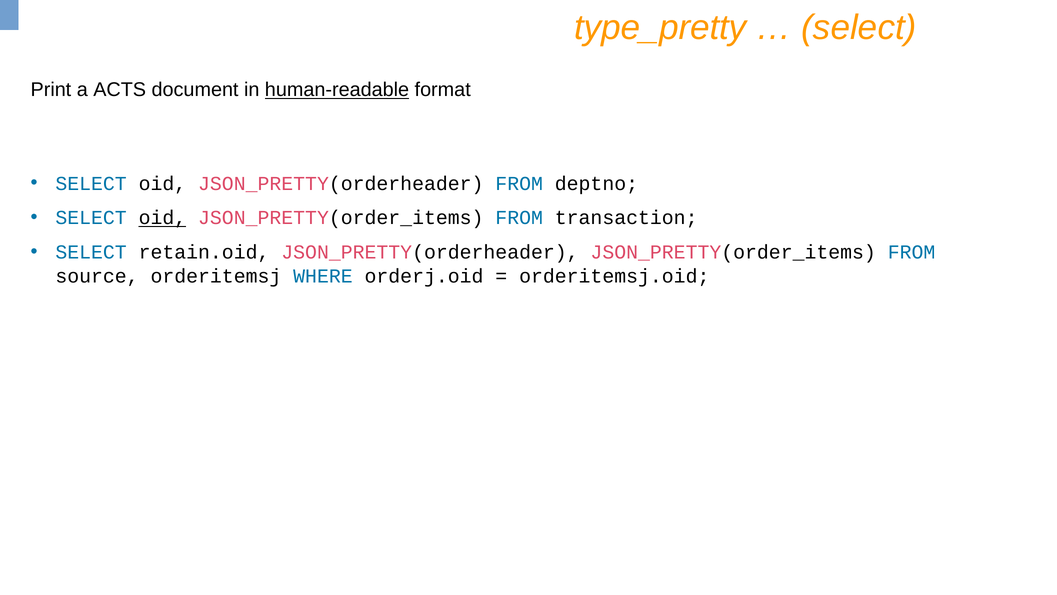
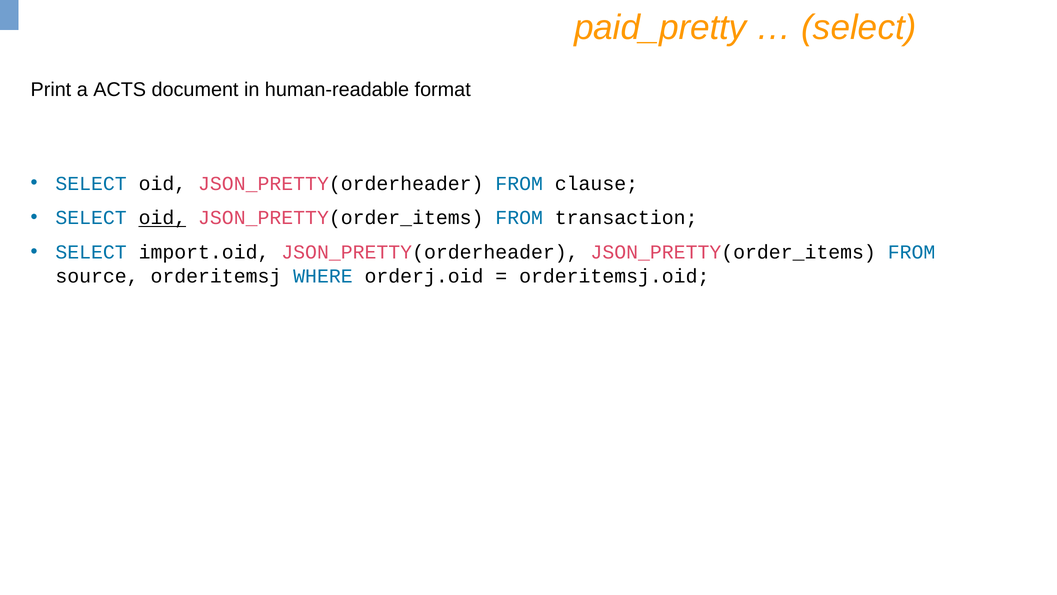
type_pretty: type_pretty -> paid_pretty (660, 28)
human-readable underline: present -> none (337, 90)
deptno: deptno -> clause (596, 183)
retain.oid: retain.oid -> import.oid (204, 252)
